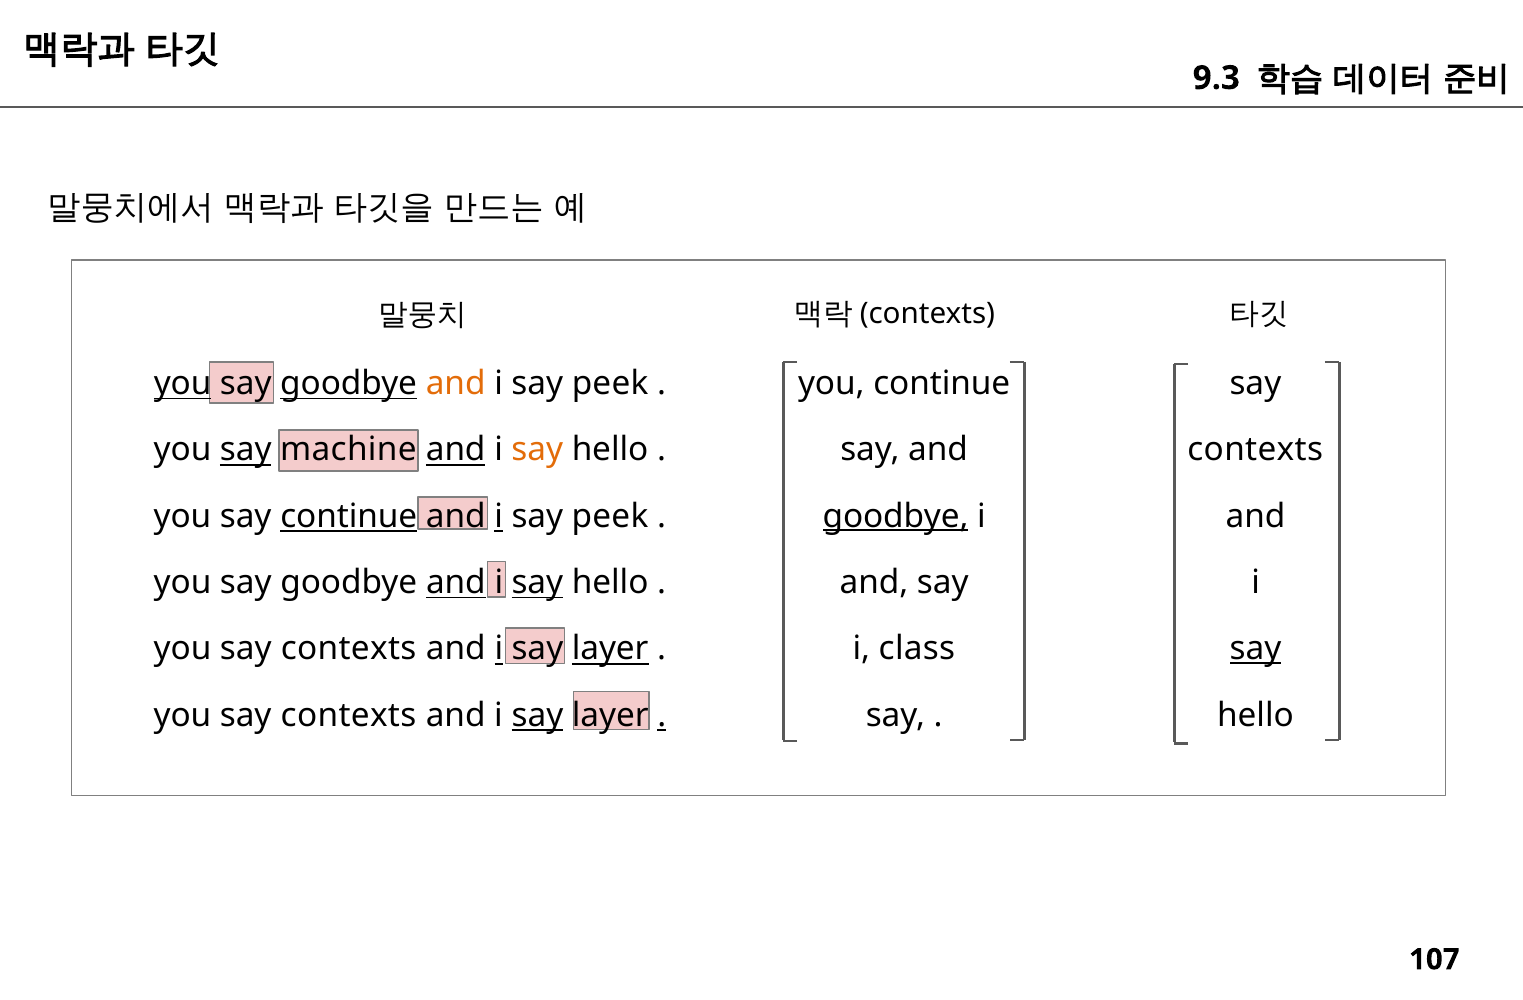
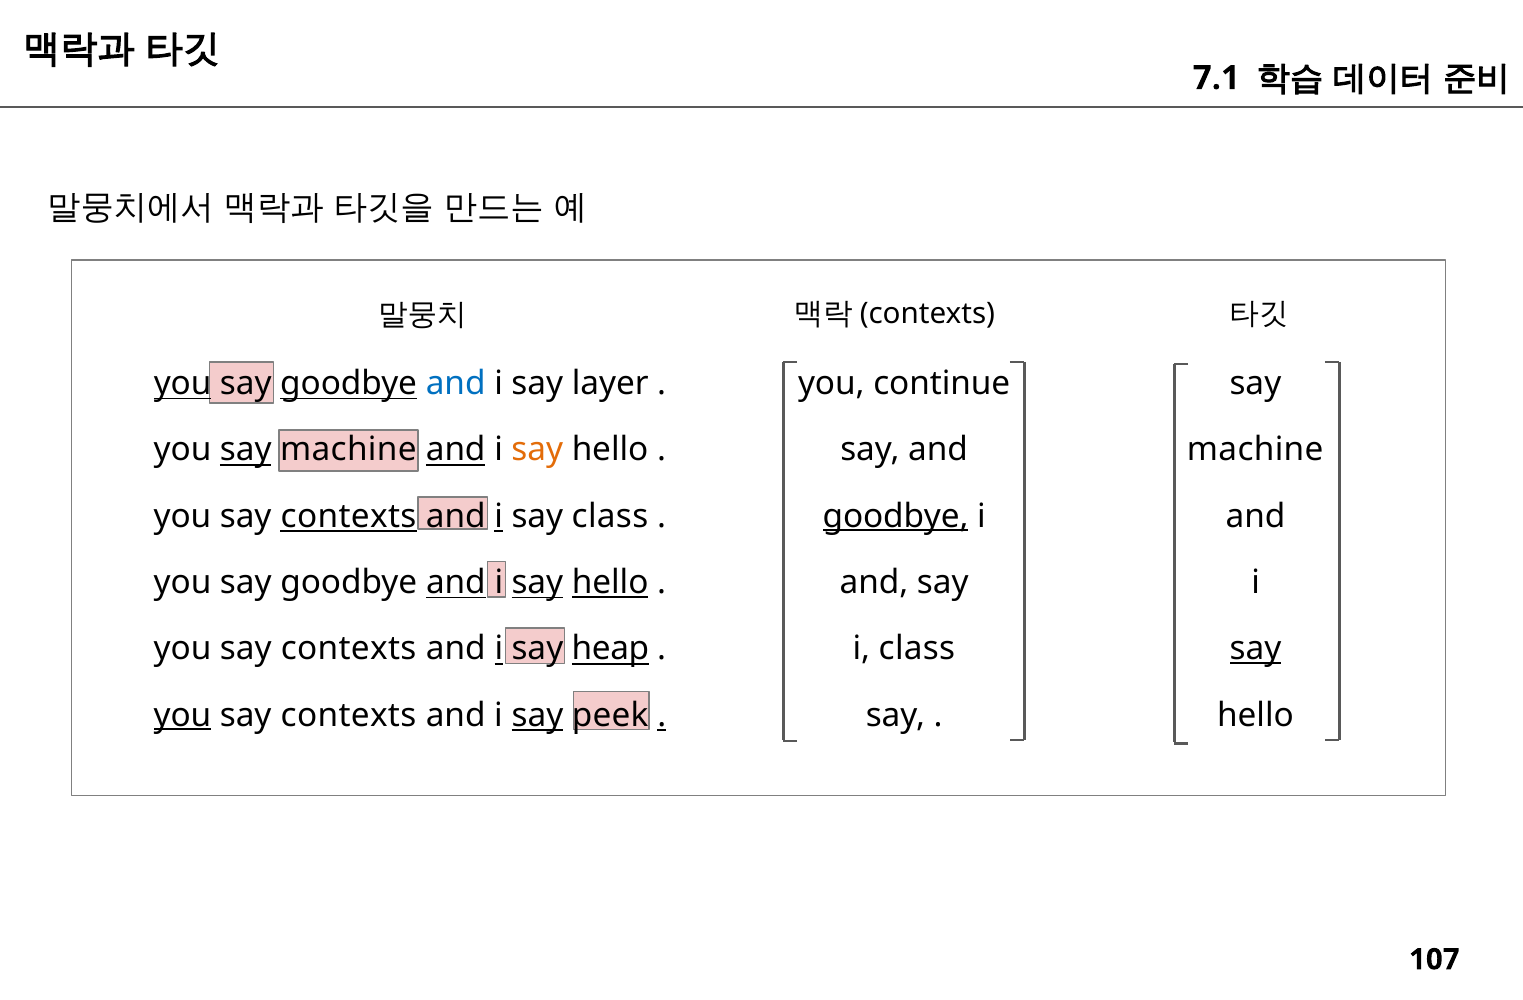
9.3: 9.3 -> 7.1 (1216, 78)
and colour: orange -> blue (456, 384)
peek: peek -> layer (610, 384)
contexts: contexts -> machine (1255, 450)
continue: continue -> contexts (349, 516)
peek: peek -> class (610, 516)
hello underline: none -> present (610, 583)
layer: layer -> heap (610, 649)
you underline: none -> present (182, 715)
layer: layer -> peek (610, 715)
